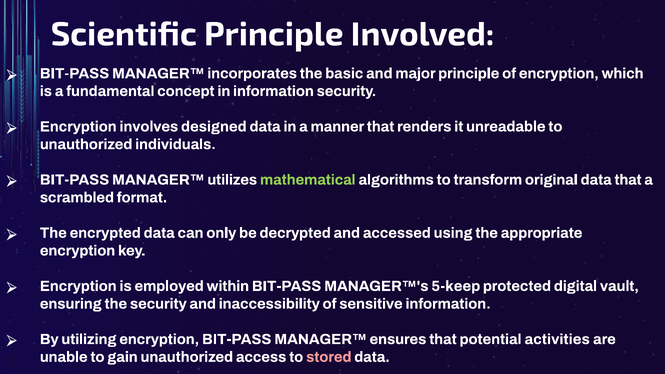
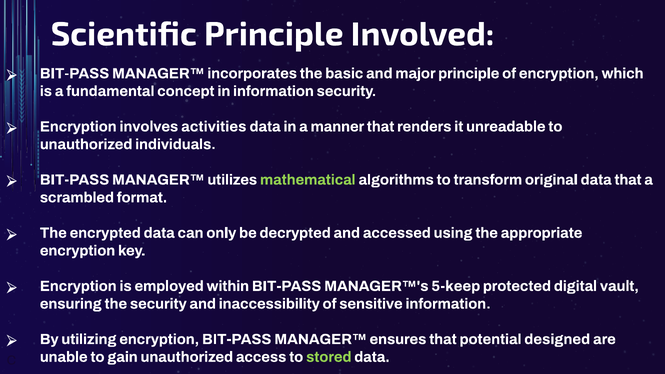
designed: designed -> activities (214, 127)
activities: activities -> designed (557, 339)
stored colour: pink -> light green (329, 357)
